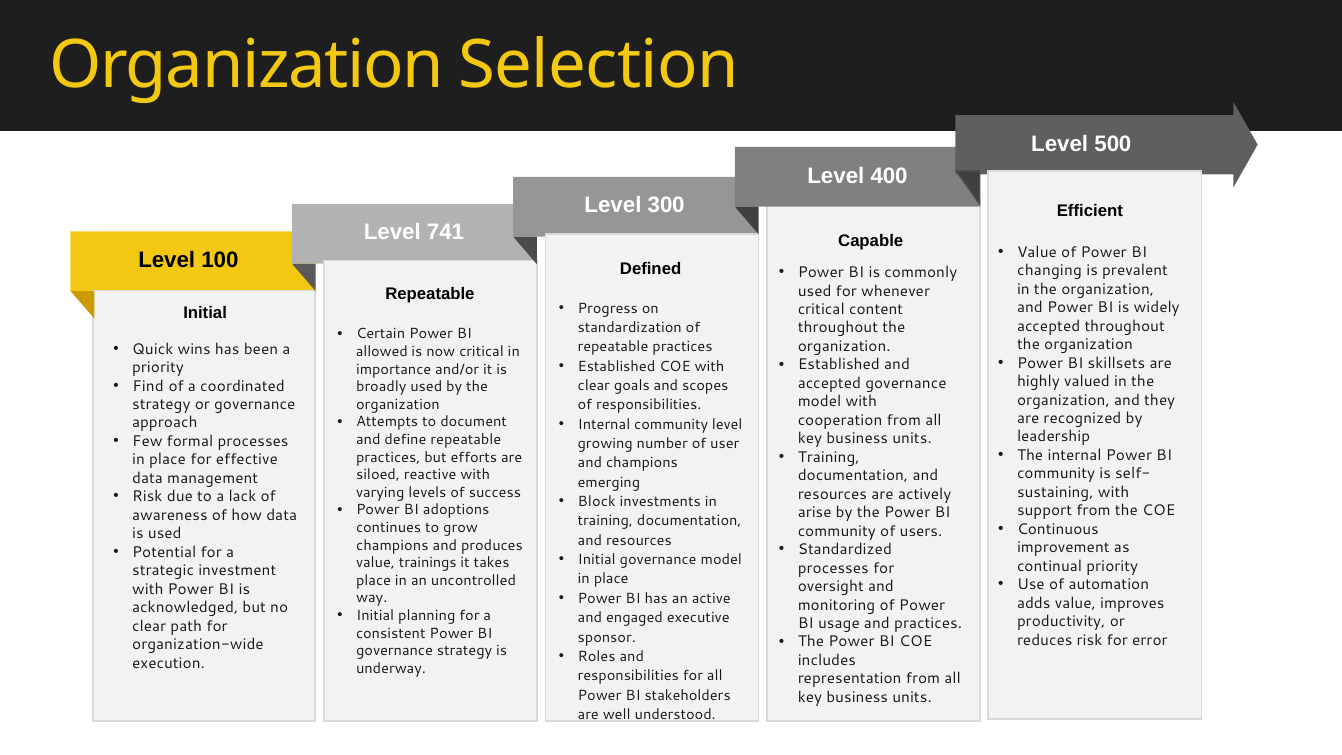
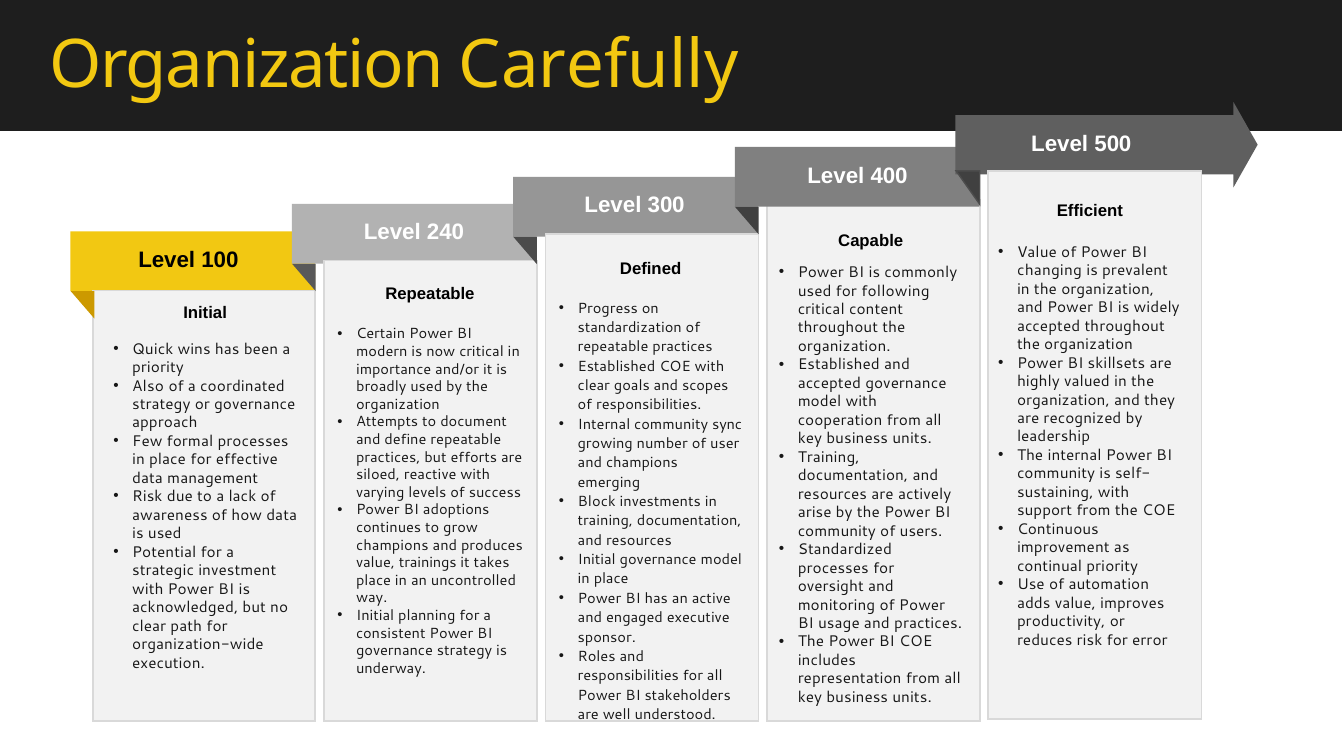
Selection: Selection -> Carefully (598, 66)
741: 741 -> 240 (446, 232)
whenever: whenever -> following (896, 291)
allowed: allowed -> modern (382, 352)
Find: Find -> Also (148, 386)
community level: level -> sync (727, 424)
